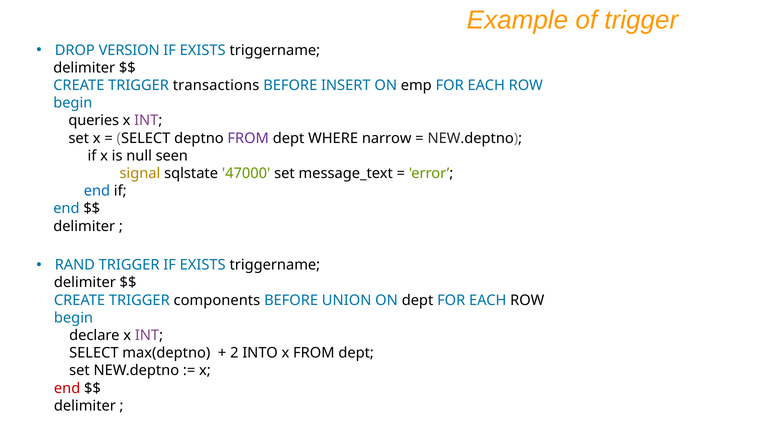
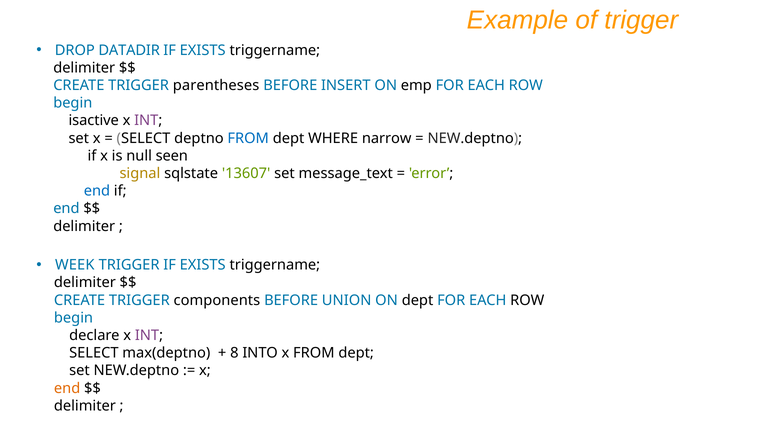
VERSION: VERSION -> DATADIR (129, 50)
transactions: transactions -> parentheses (216, 85)
queries: queries -> isactive (94, 121)
FROM colour: purple -> blue (248, 138)
47000: 47000 -> 13607 (246, 173)
RAND: RAND -> WEEK (75, 265)
2: 2 -> 8 (234, 353)
end colour: red -> orange (67, 388)
